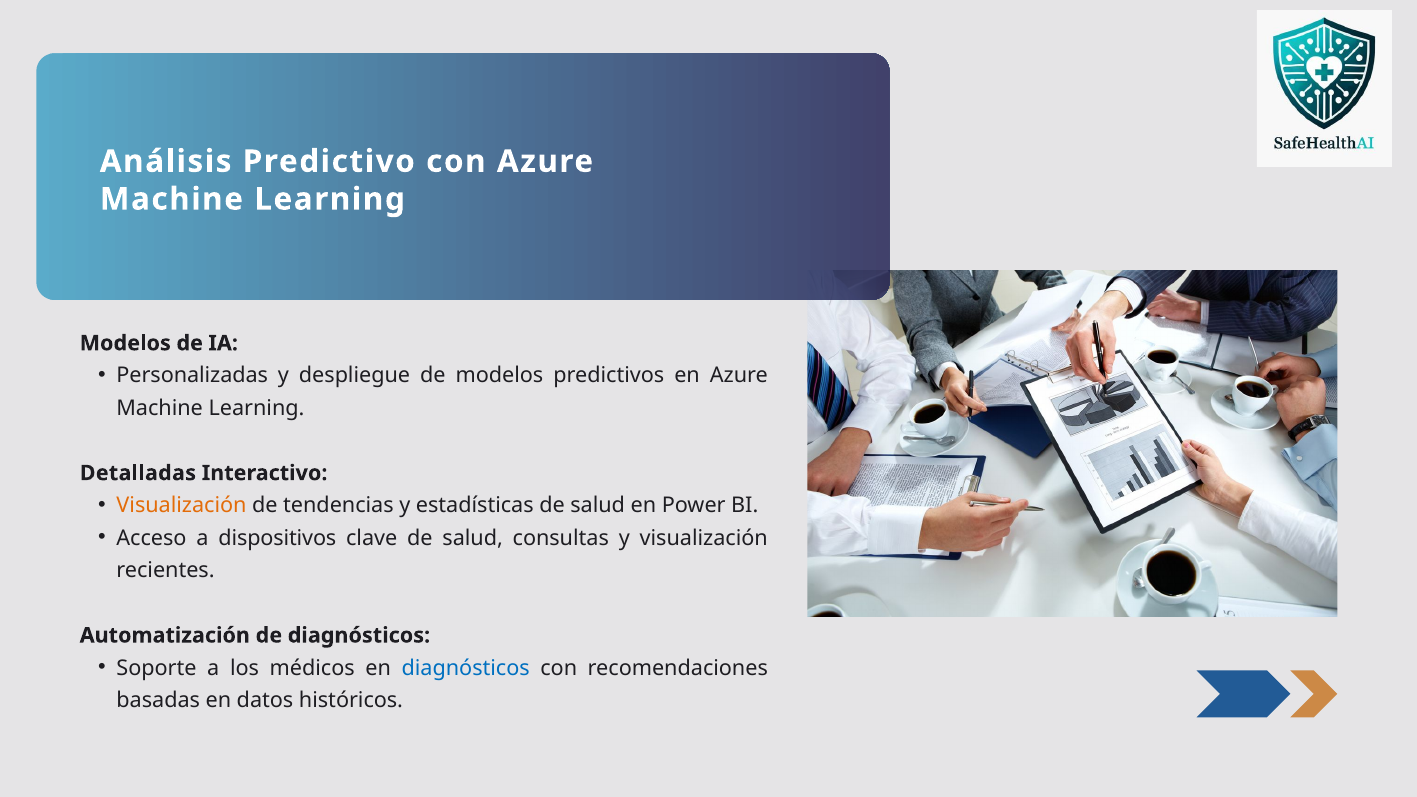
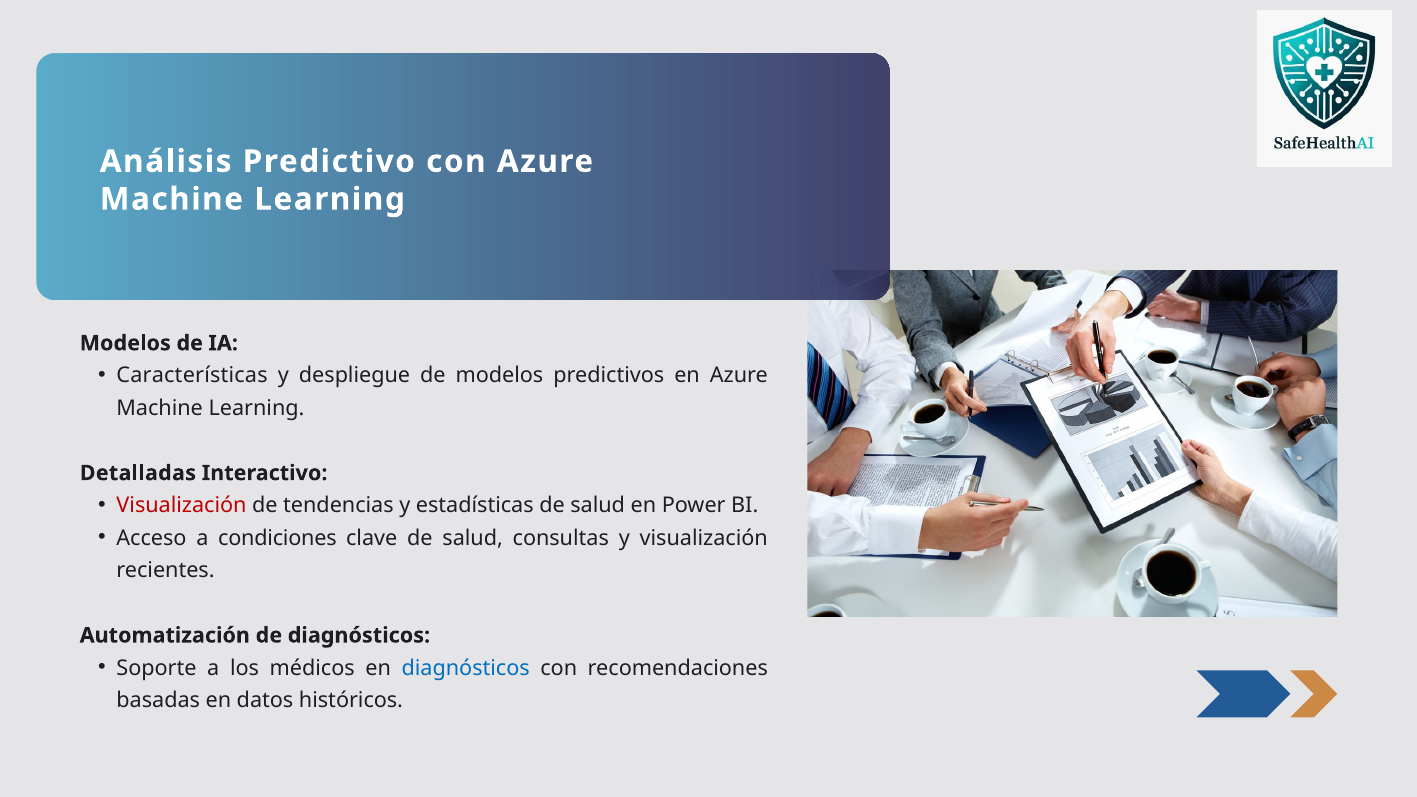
Personalizadas: Personalizadas -> Características (192, 376)
Visualización colour: orange -> red (182, 506)
dispositivos: dispositivos -> condiciones (277, 538)
